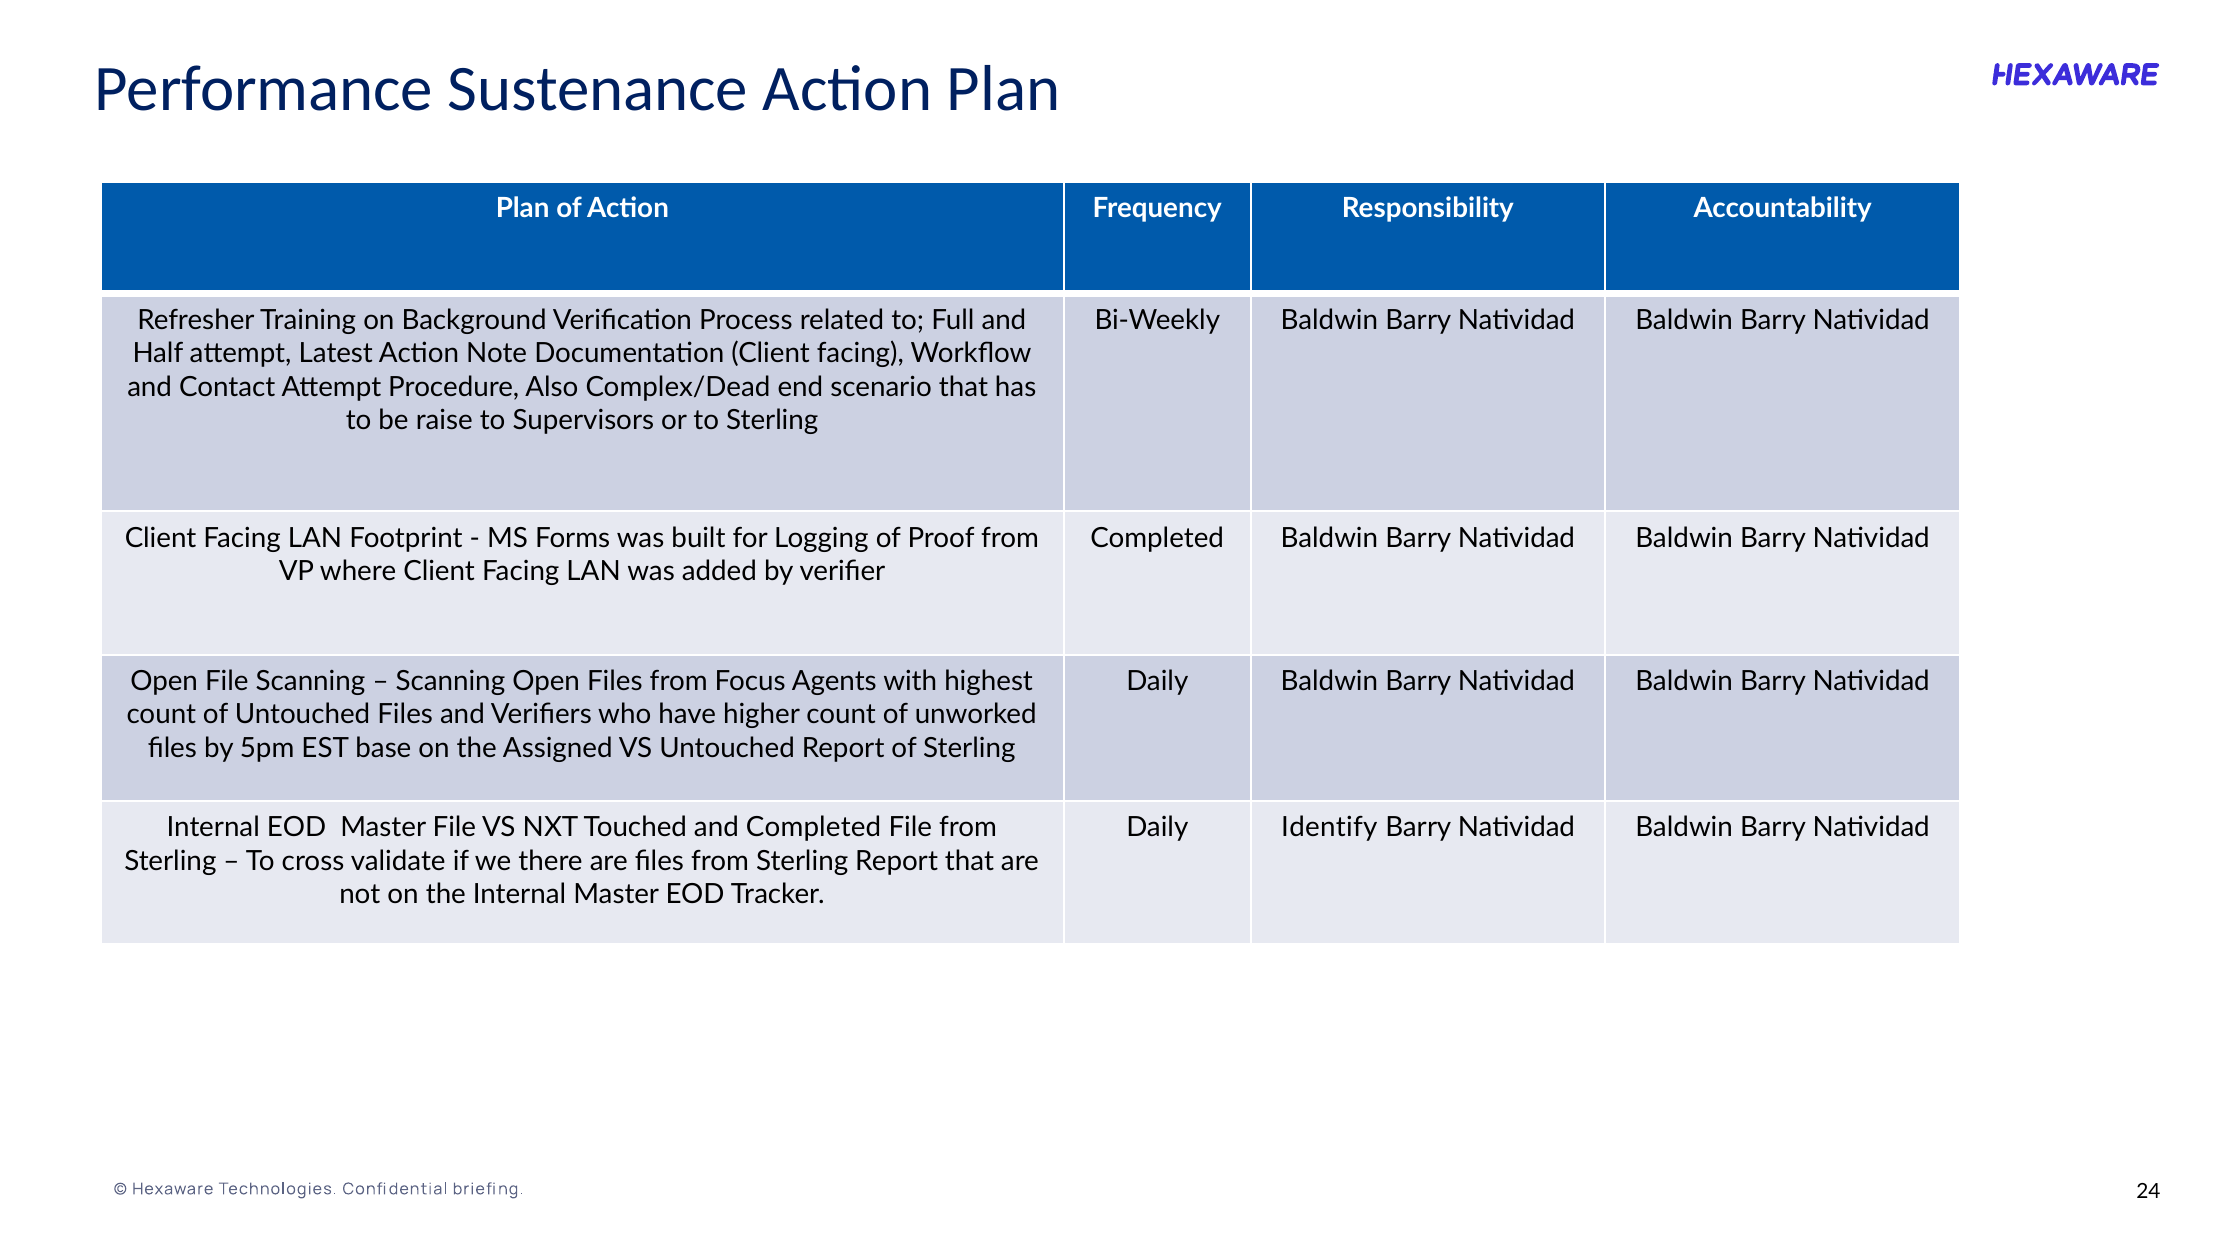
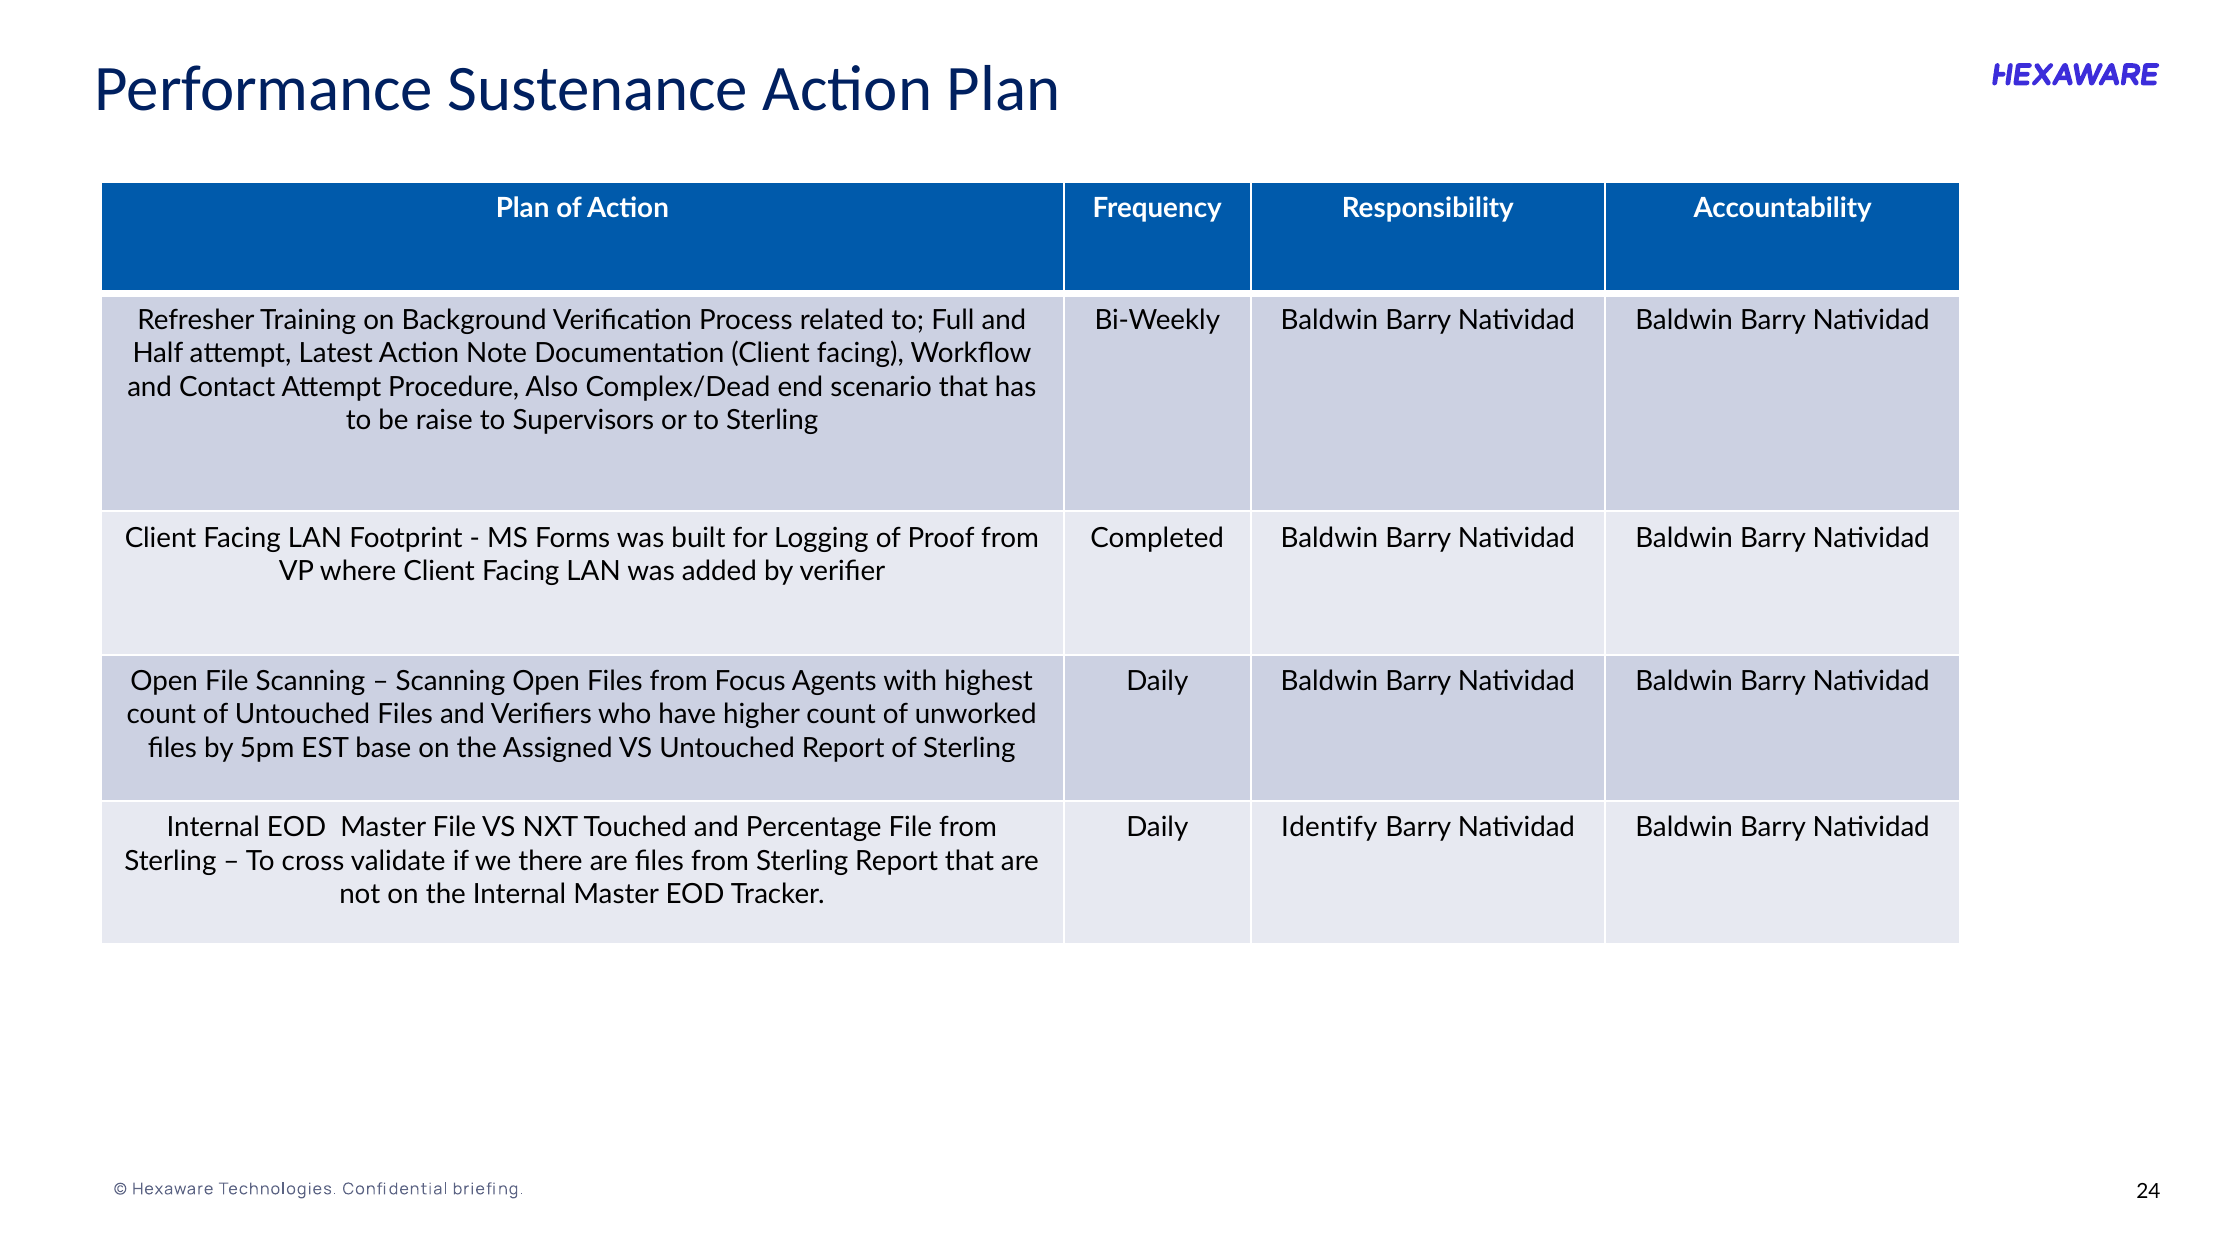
and Completed: Completed -> Percentage (814, 827)
